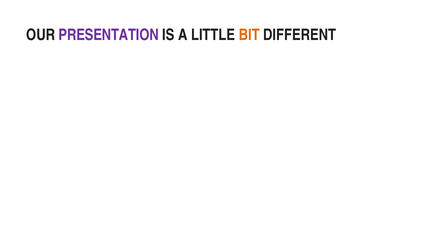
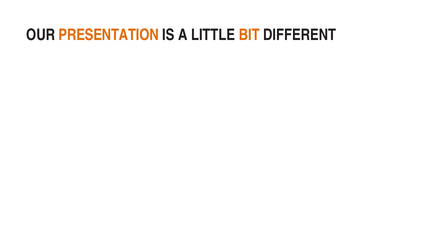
PRESENTATION colour: purple -> orange (109, 35)
